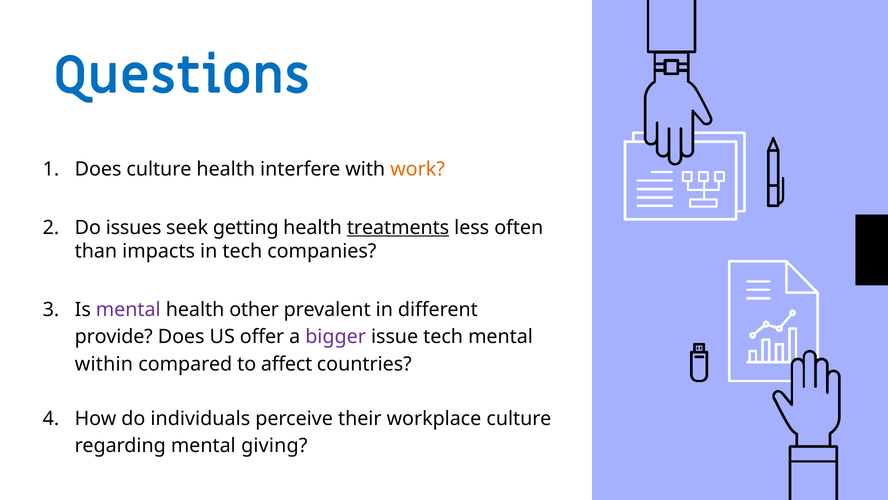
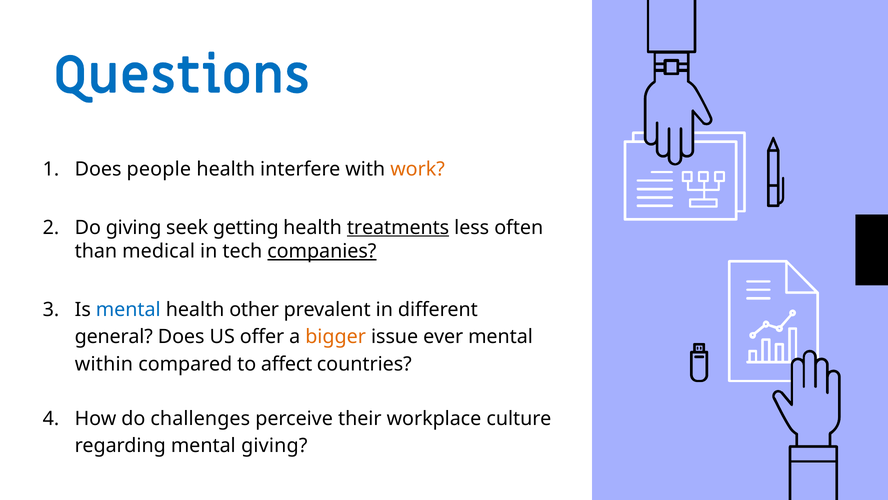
Does culture: culture -> people (159, 169)
Do issues: issues -> giving (134, 227)
impacts: impacts -> medical (159, 251)
companies underline: none -> present (322, 251)
mental colour: purple -> blue (128, 309)
provide: provide -> general (114, 337)
bigger colour: purple -> orange (336, 337)
issue tech: tech -> ever (443, 337)
individuals: individuals -> challenges (200, 418)
